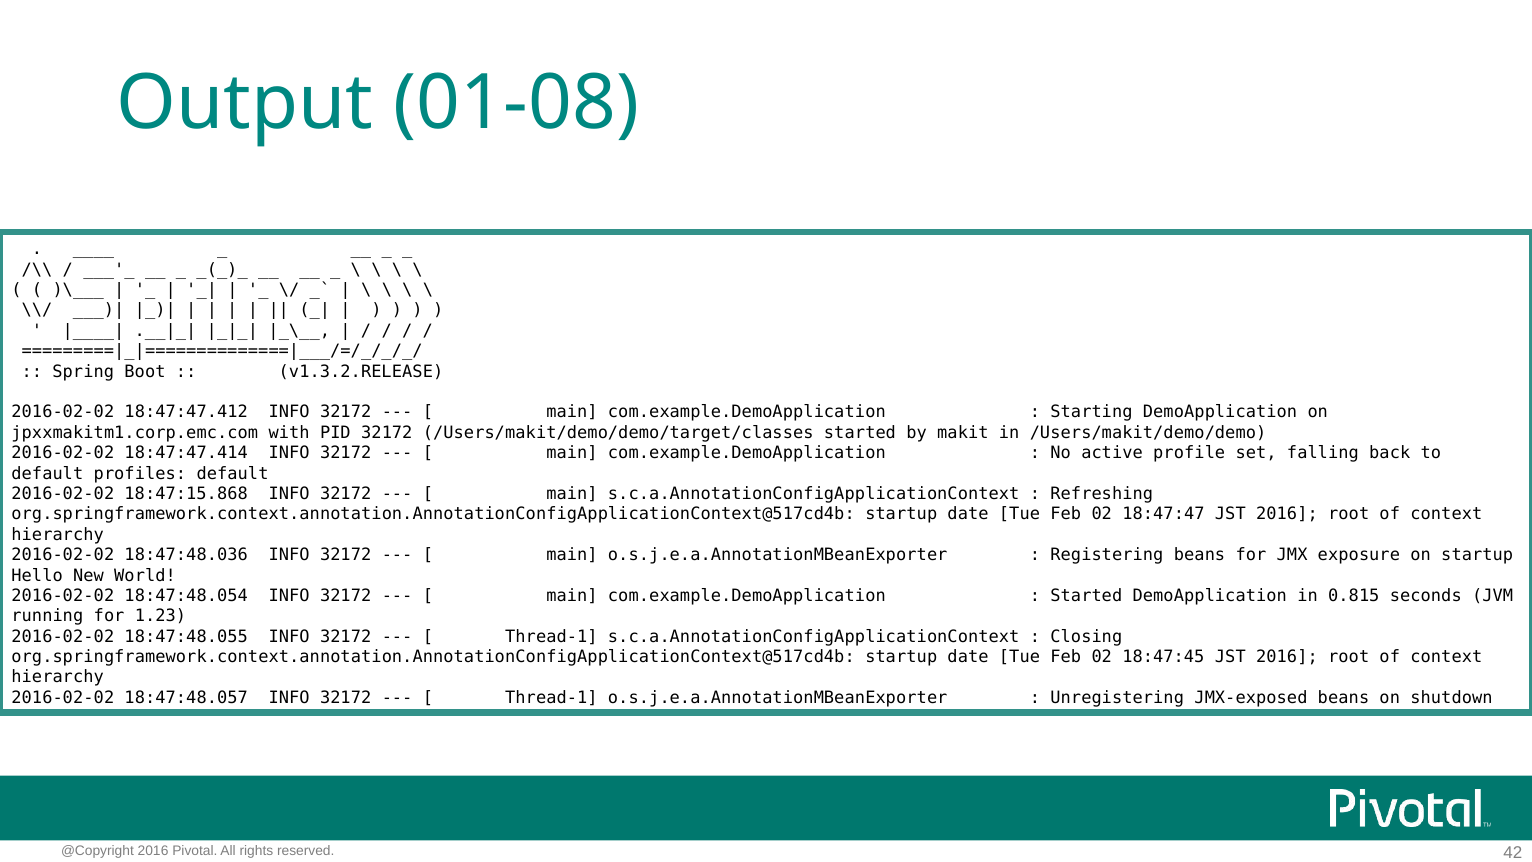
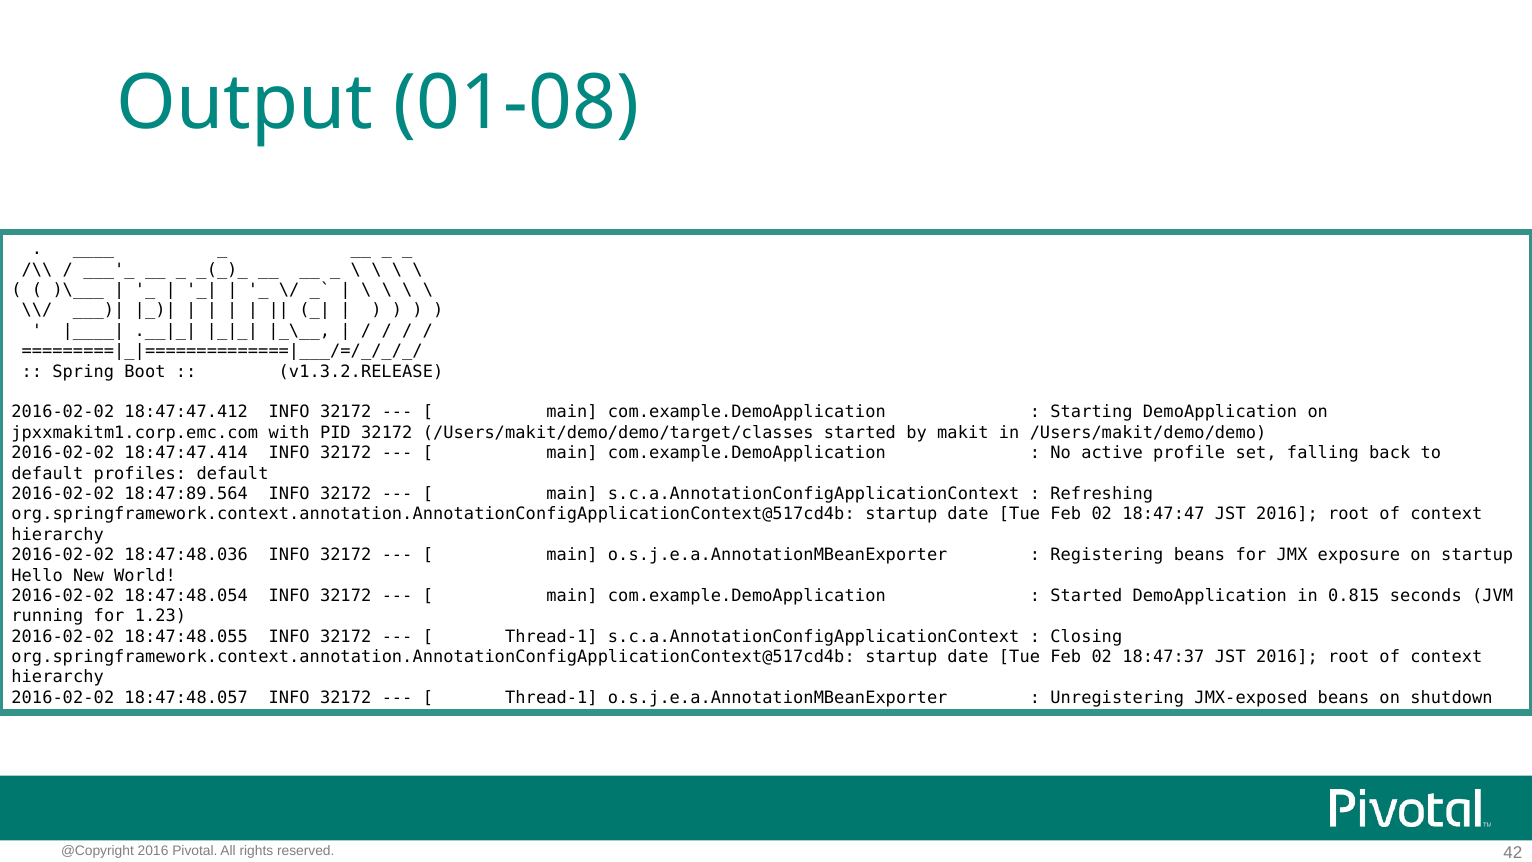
18:47:15.868: 18:47:15.868 -> 18:47:89.564 (186, 494)
18:47:45: 18:47:45 -> 18:47:37 (1163, 657)
